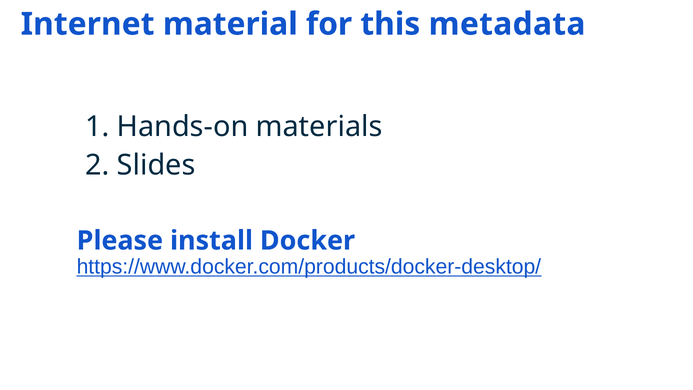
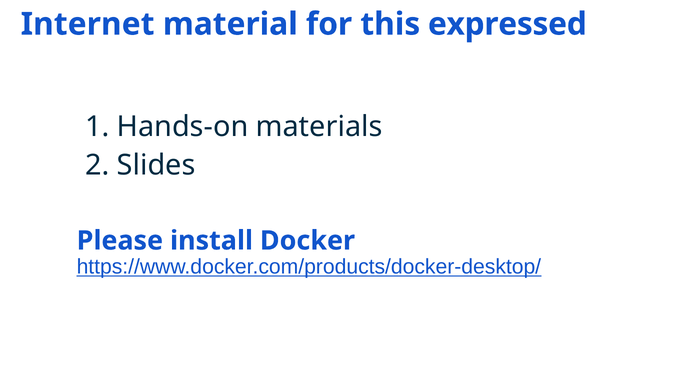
metadata: metadata -> expressed (507, 24)
